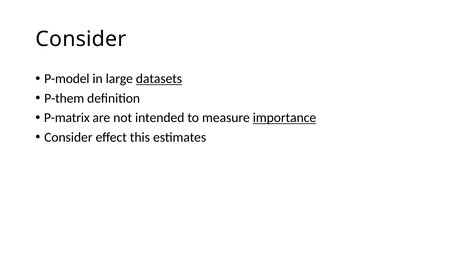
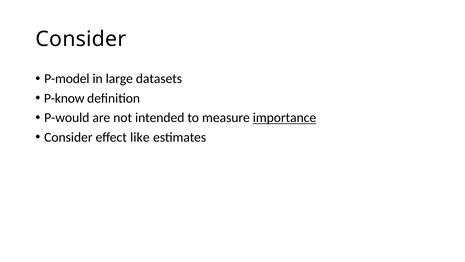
datasets underline: present -> none (159, 79)
P-them: P-them -> P-know (64, 98)
P-matrix: P-matrix -> P-would (67, 118)
this: this -> like (140, 137)
